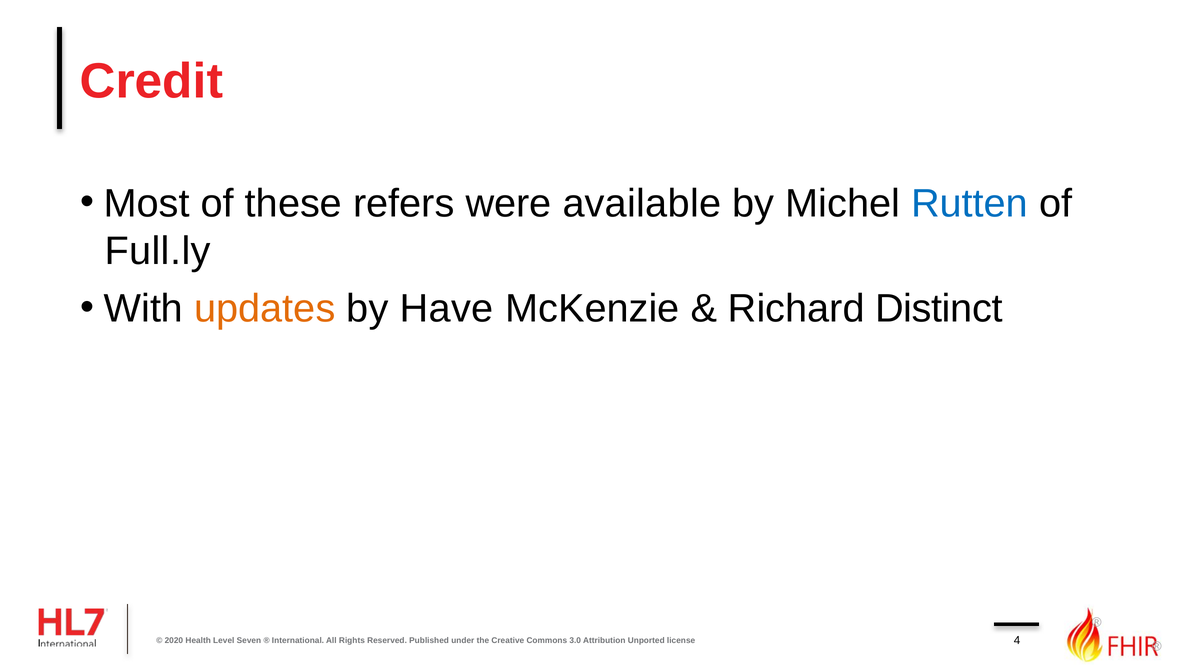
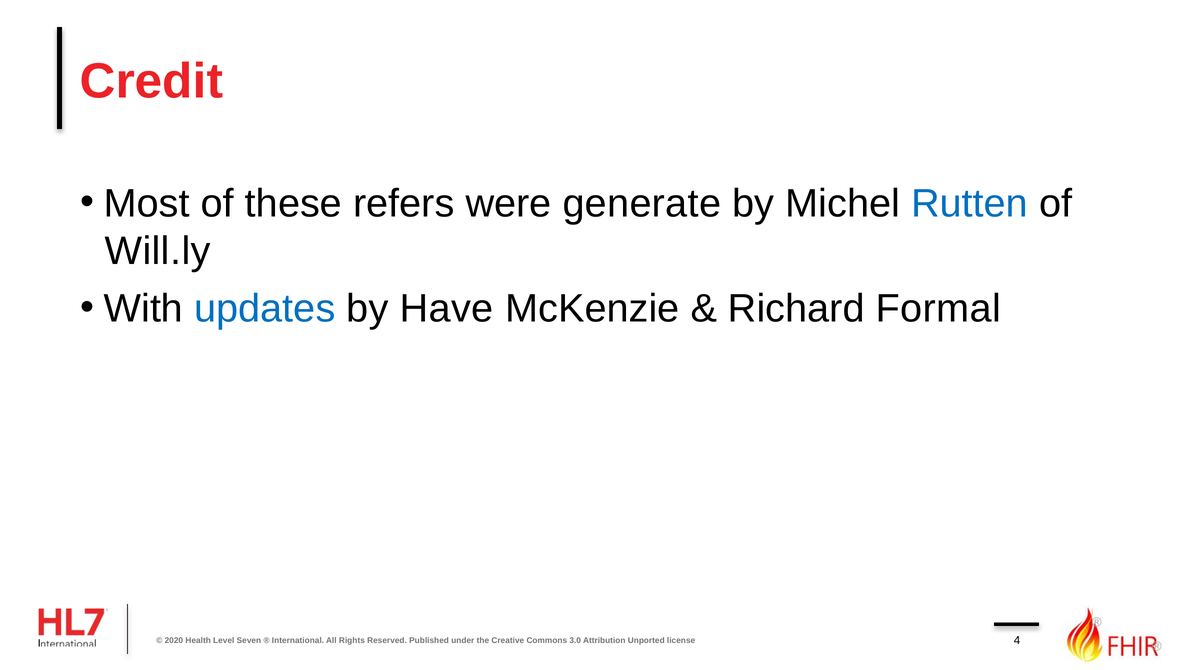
available: available -> generate (642, 203)
Full.ly: Full.ly -> Will.ly (158, 251)
updates colour: orange -> blue (265, 309)
Distinct: Distinct -> Formal (938, 309)
